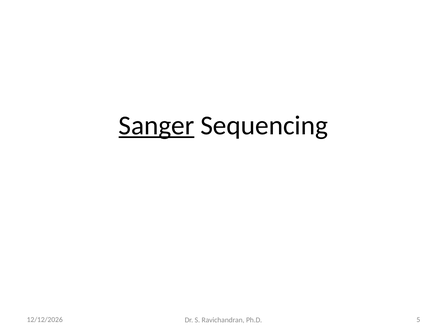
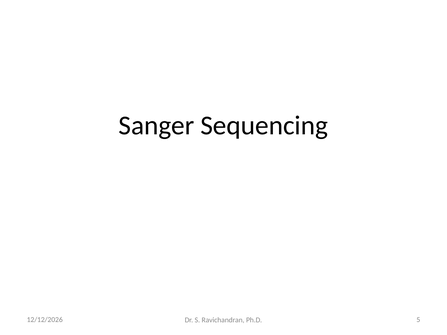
Sanger underline: present -> none (156, 126)
